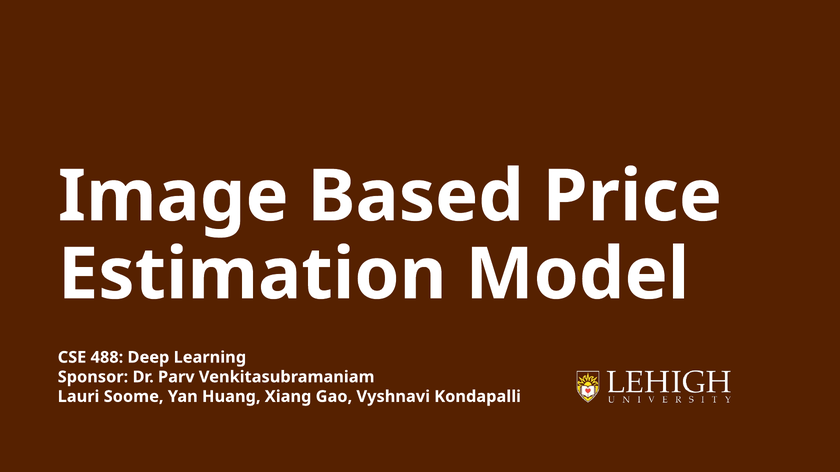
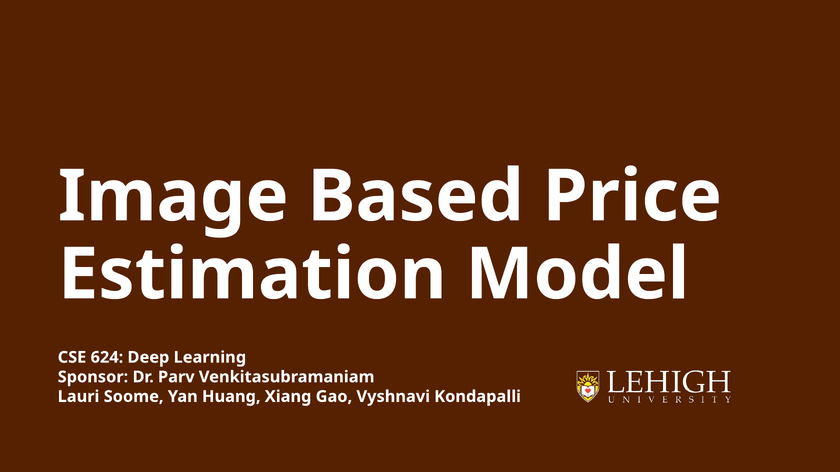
488: 488 -> 624 (107, 358)
